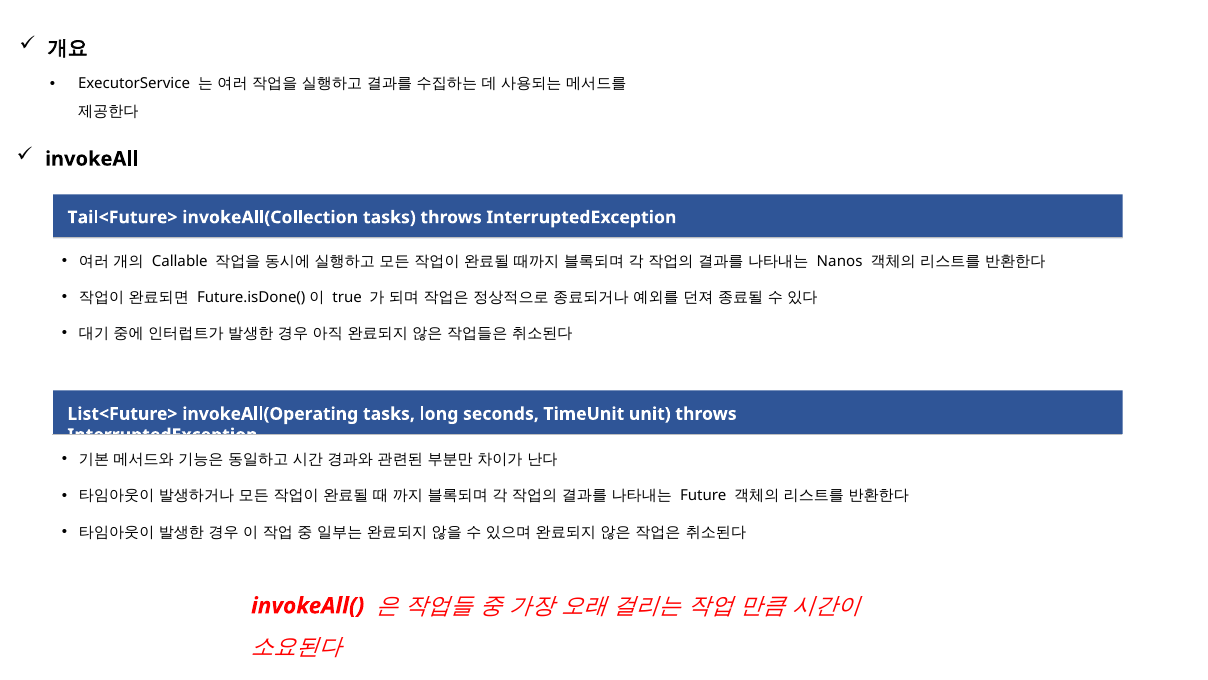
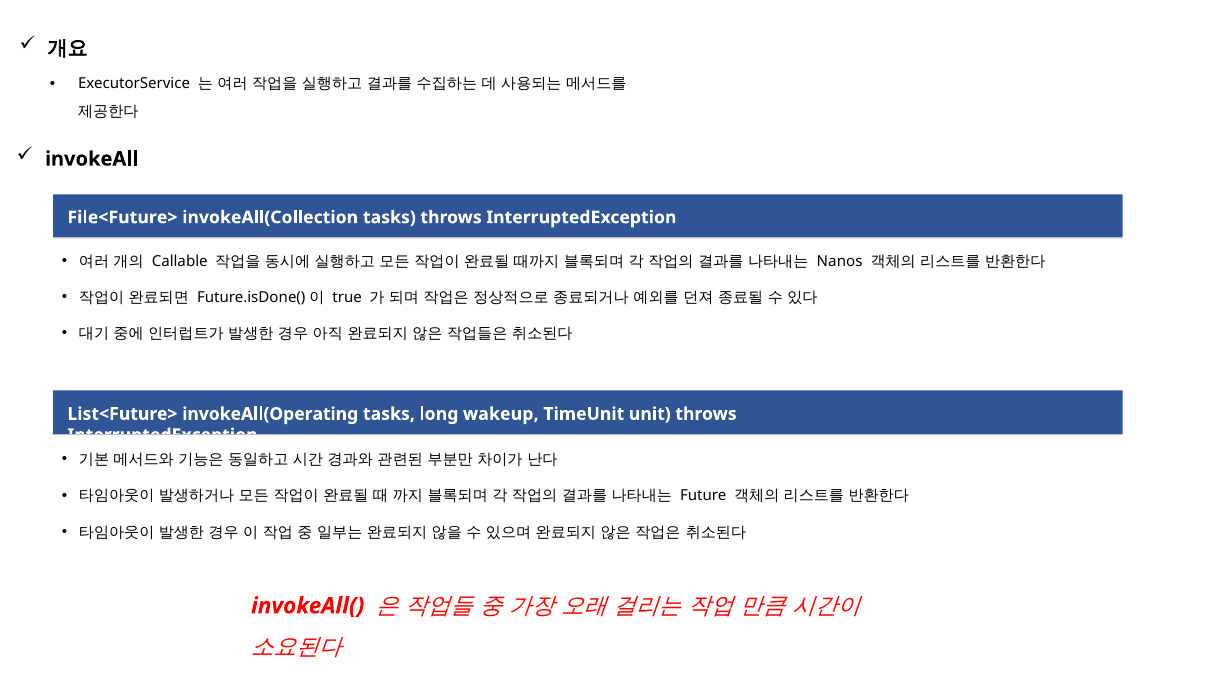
Tail<Future>: Tail<Future> -> File<Future> (122, 217)
seconds: seconds -> wakeup (501, 414)
